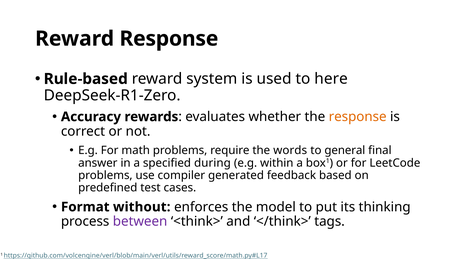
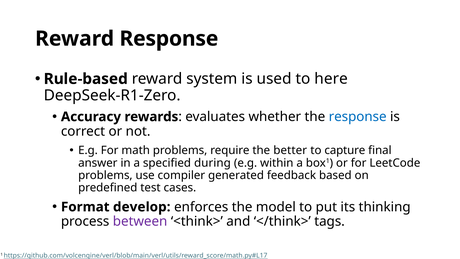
response colour: orange -> blue (358, 117)
words: words -> better (290, 150)
general: general -> capture (345, 150)
without: without -> develop (142, 207)
